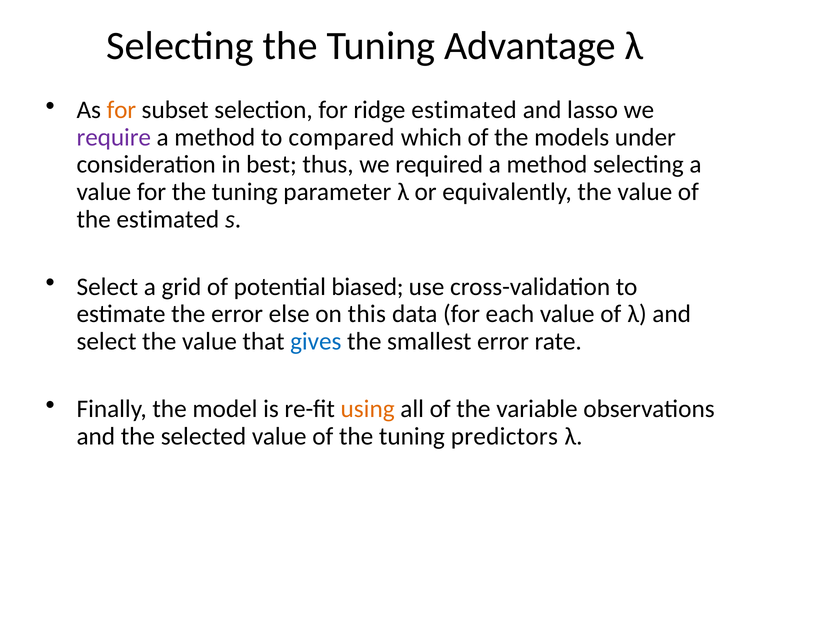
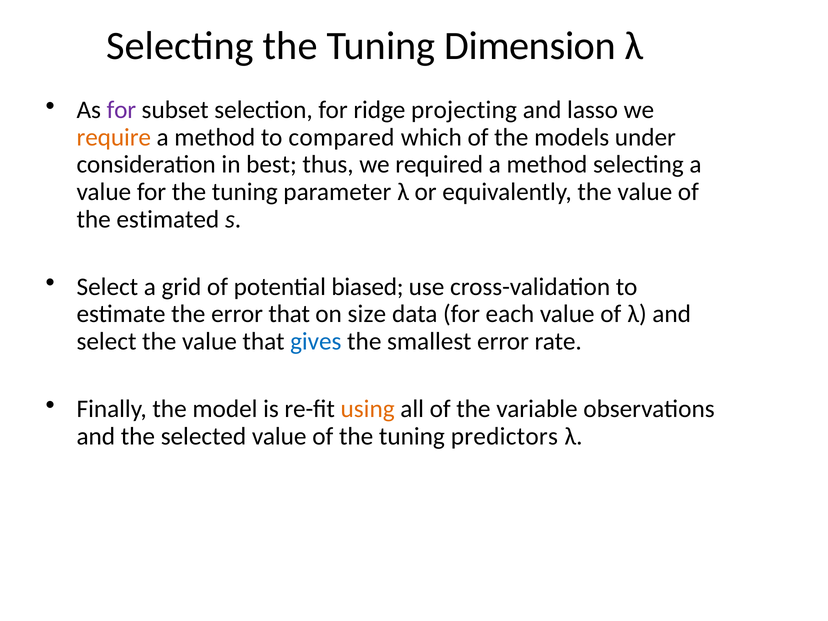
Advantage: Advantage -> Dimension (530, 46)
for colour: orange -> purple (121, 110)
ridge estimated: estimated -> projecting (464, 110)
require colour: purple -> orange (114, 137)
error else: else -> that (289, 314)
this: this -> size (367, 314)
